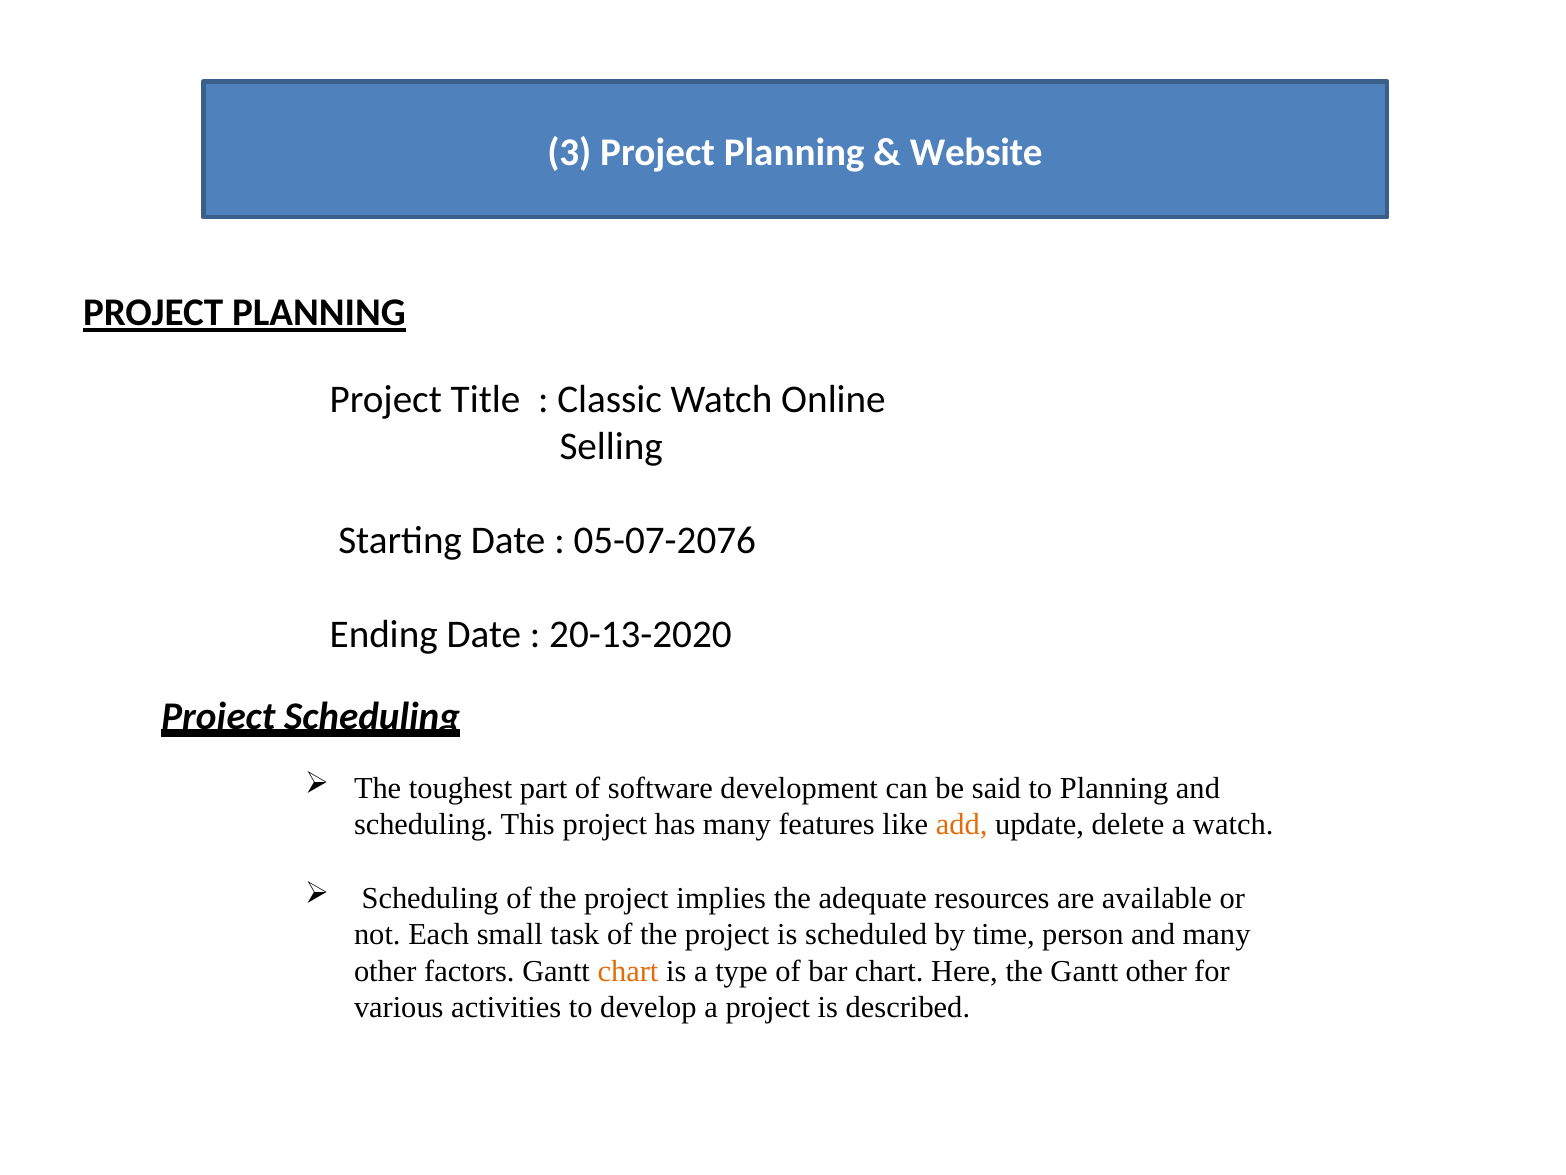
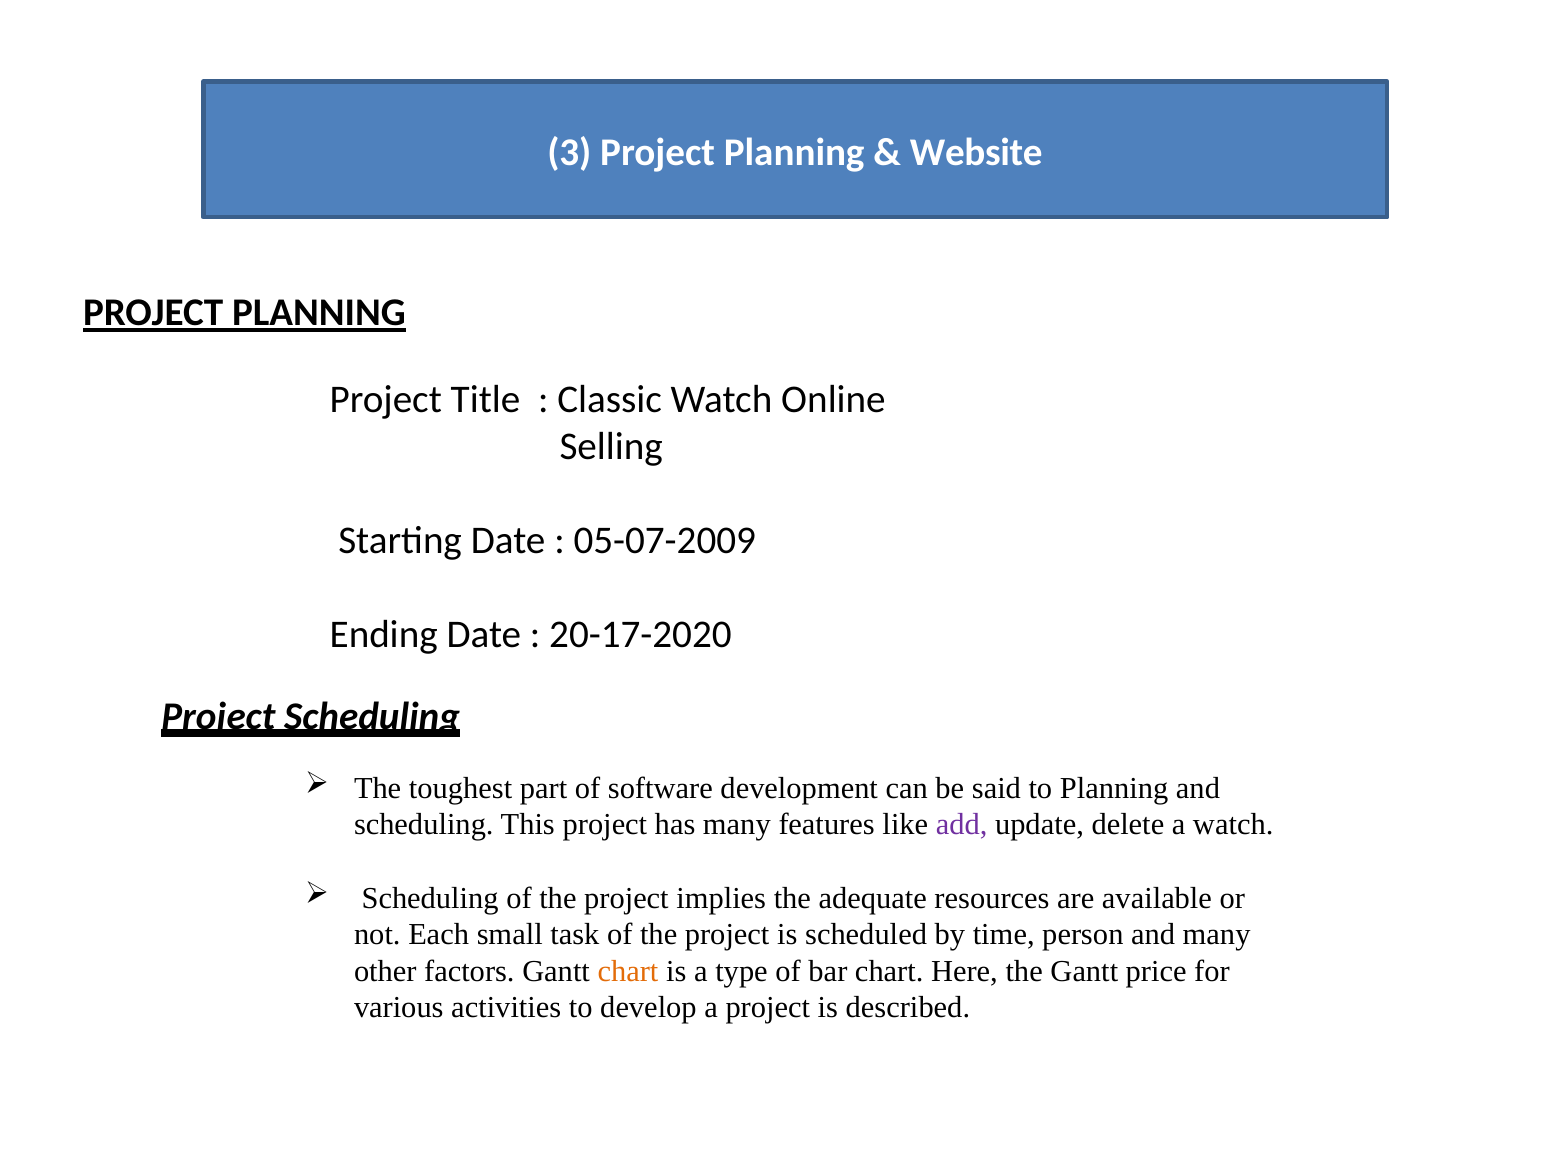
05-07-2076: 05-07-2076 -> 05-07-2009 (665, 540)
20-13-2020: 20-13-2020 -> 20-17-2020 (640, 634)
add colour: orange -> purple (962, 825)
Gantt other: other -> price (1156, 971)
